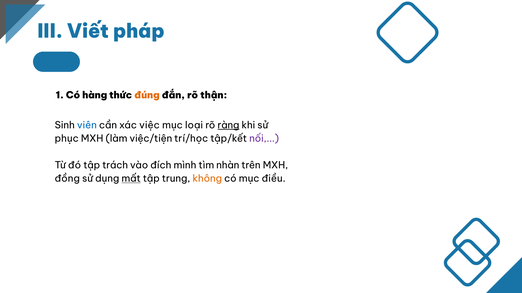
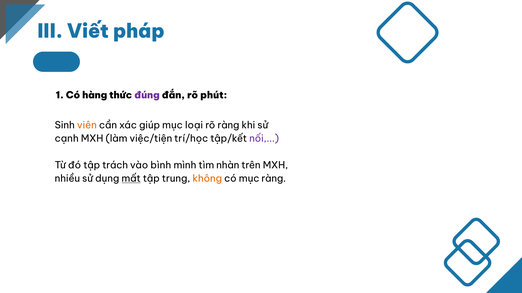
đúng colour: orange -> purple (147, 95)
thận: thận -> phút (214, 95)
viên colour: blue -> orange (87, 125)
việc: việc -> giúp (150, 125)
ràng underline: present -> none (228, 125)
phục: phục -> cạnh (67, 139)
đích: đích -> bình (161, 165)
đồng: đồng -> nhiều (67, 179)
mục điều: điều -> ràng (274, 179)
